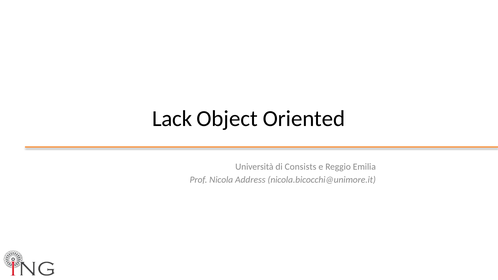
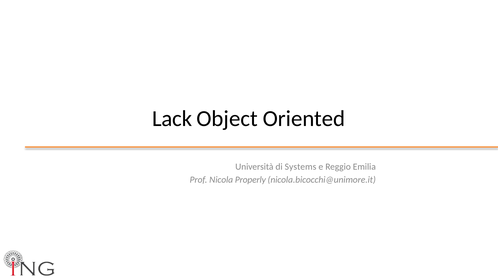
Consists: Consists -> Systems (301, 167)
Address: Address -> Properly (250, 180)
